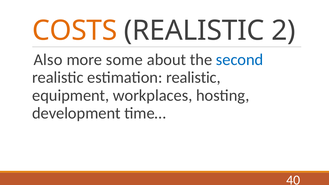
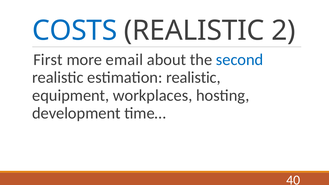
COSTS colour: orange -> blue (75, 31)
Also: Also -> First (48, 60)
some: some -> email (124, 60)
